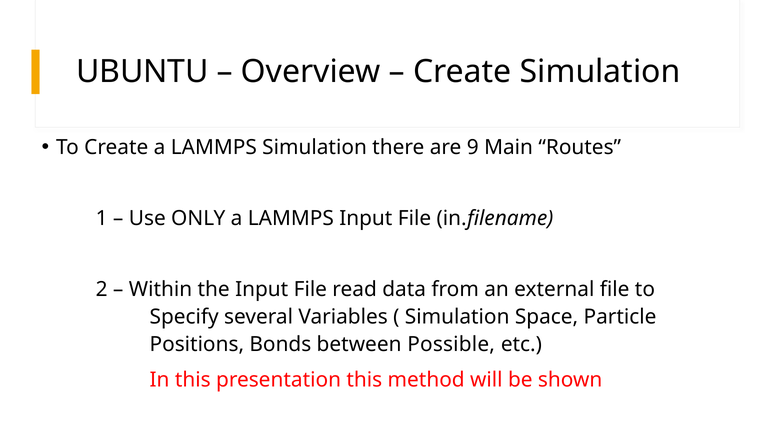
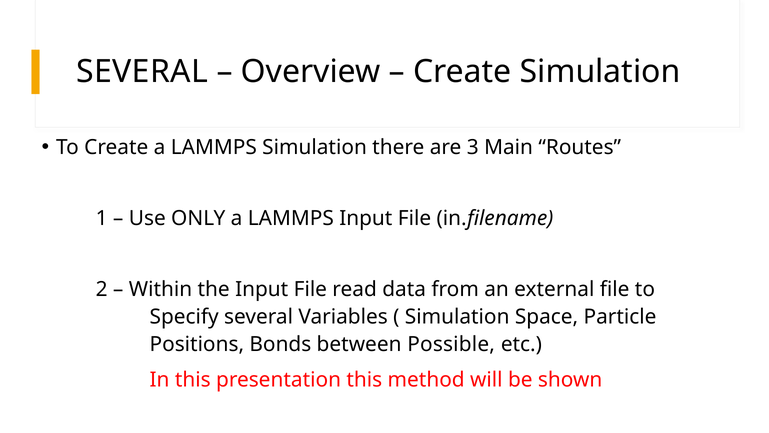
UBUNTU: UBUNTU -> SEVERAL (142, 72)
9: 9 -> 3 (473, 147)
